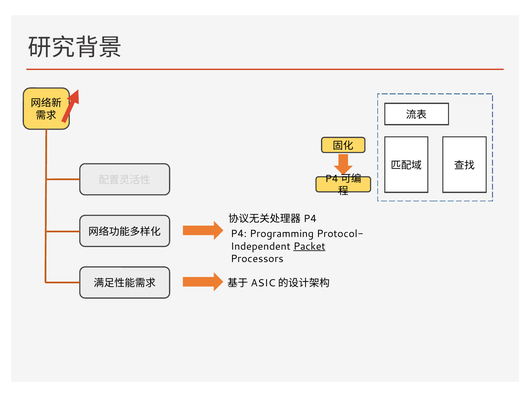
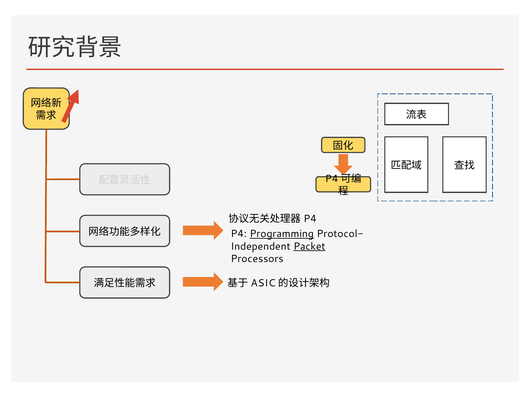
Programming underline: none -> present (282, 234)
